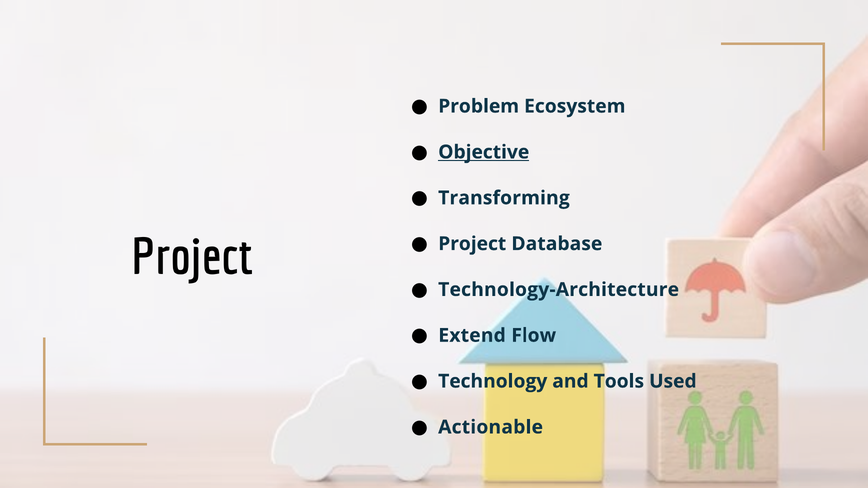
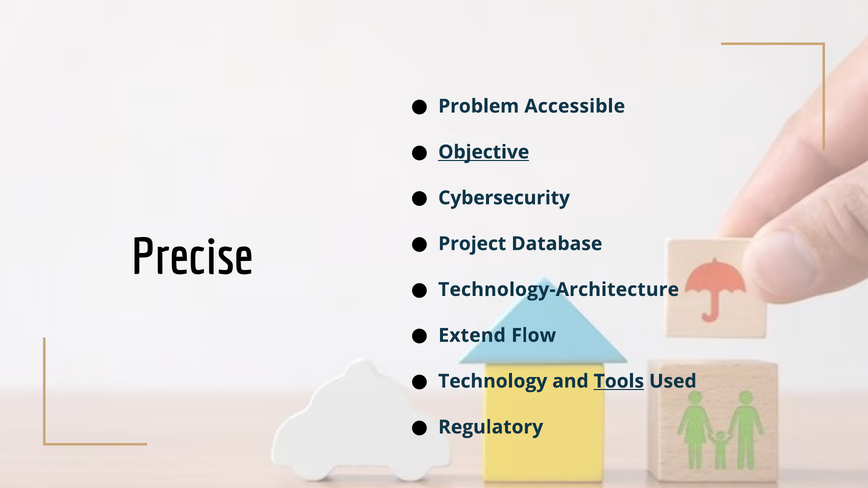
Ecosystem: Ecosystem -> Accessible (575, 106)
Transforming: Transforming -> Cybersecurity (504, 198)
Project: Project -> Precise (193, 258)
Tools underline: none -> present (619, 381)
Actionable: Actionable -> Regulatory (491, 427)
